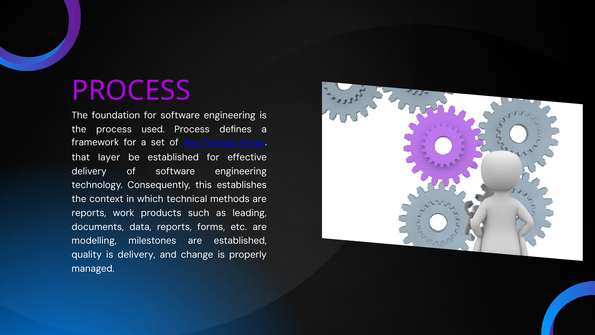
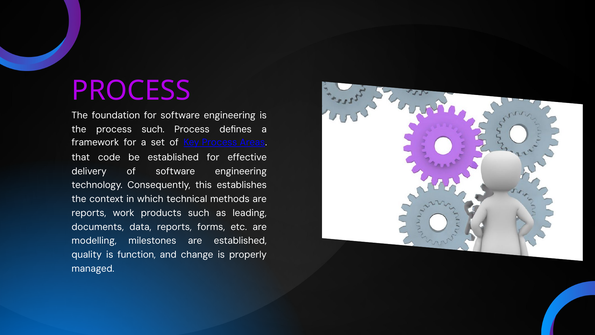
process used: used -> such (153, 129)
layer: layer -> code (109, 157)
is delivery: delivery -> function (137, 255)
